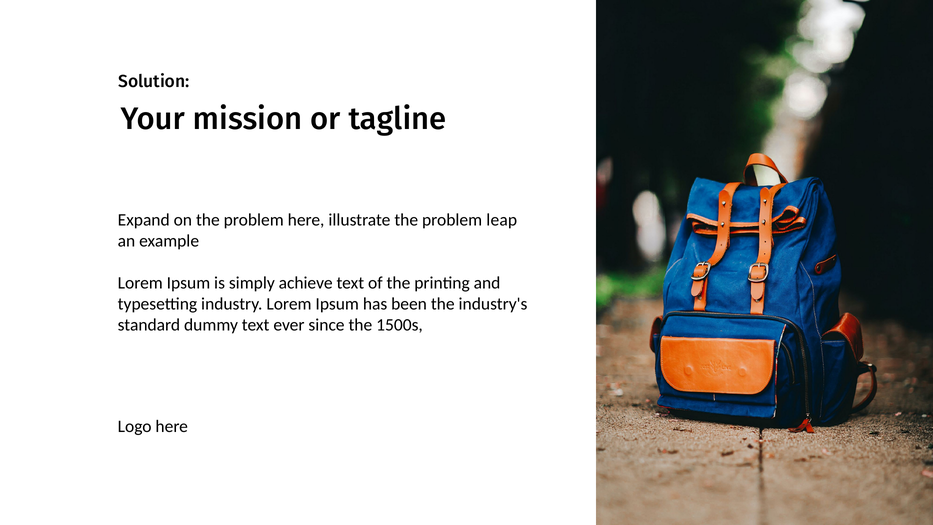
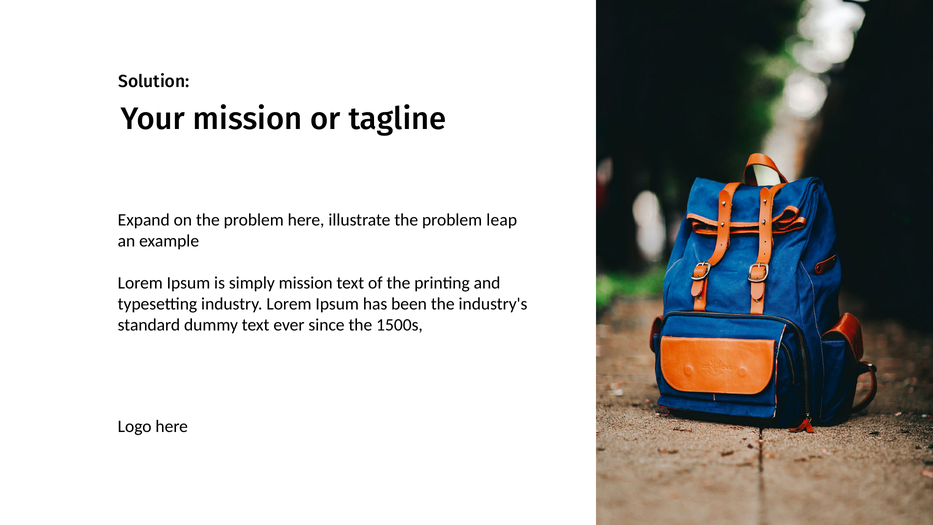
simply achieve: achieve -> mission (306, 283)
